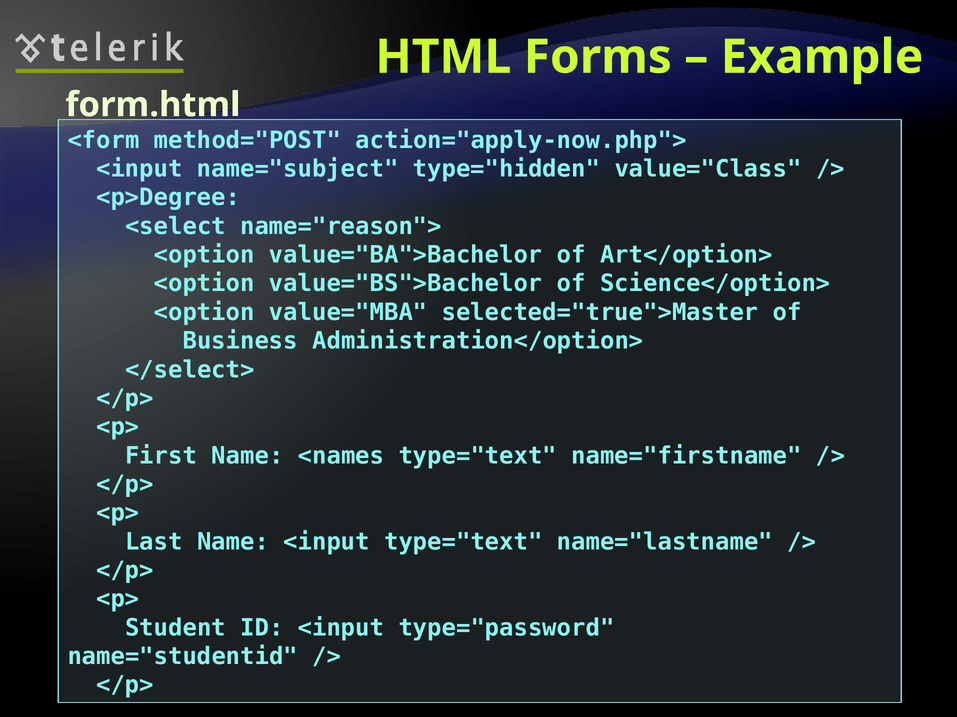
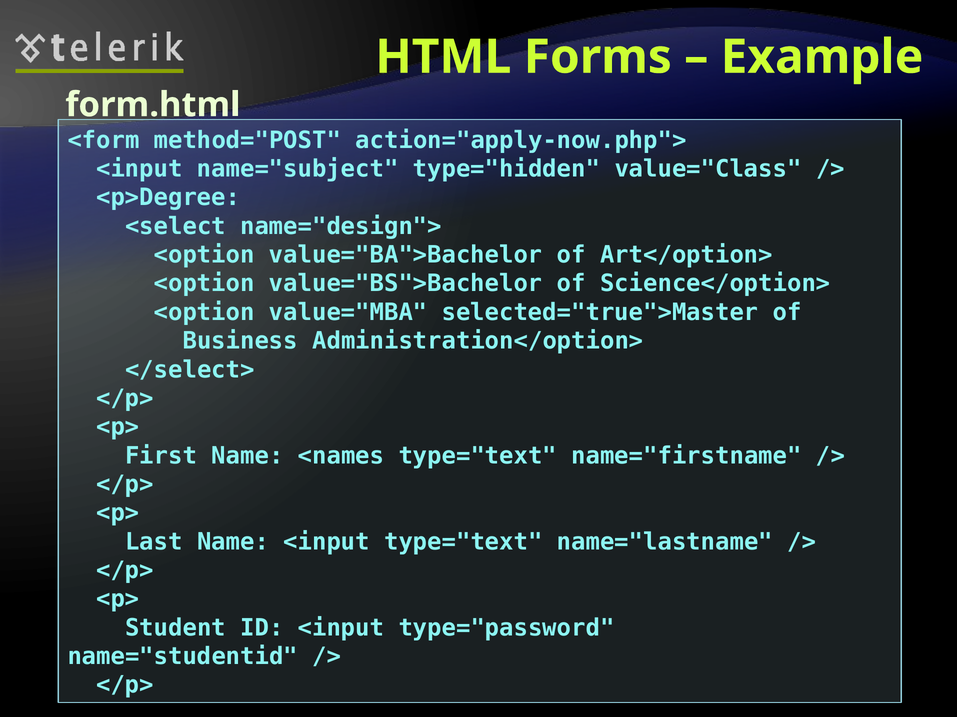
name="reason">: name="reason"> -> name="design"> (341, 226)
